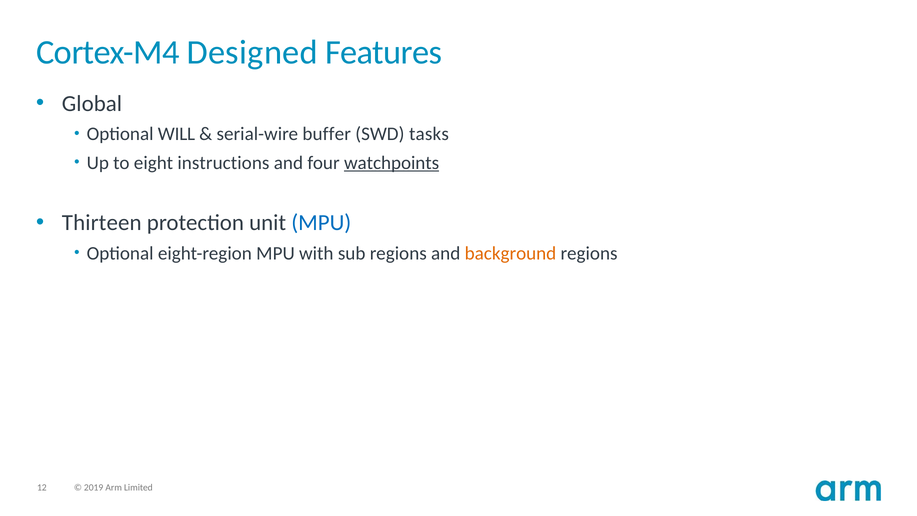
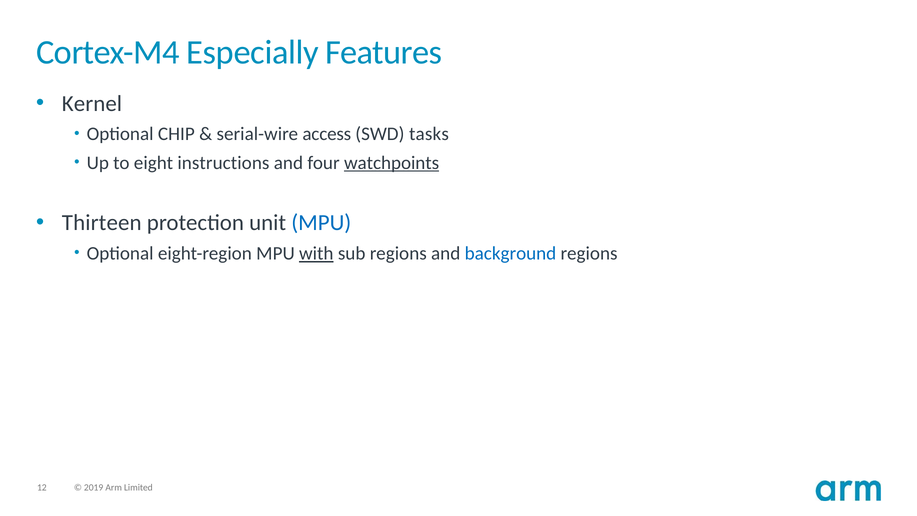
Designed: Designed -> Especially (253, 53)
Global: Global -> Kernel (92, 103)
WILL: WILL -> CHIP (176, 134)
buffer: buffer -> access (327, 134)
with underline: none -> present (316, 253)
background colour: orange -> blue (510, 253)
